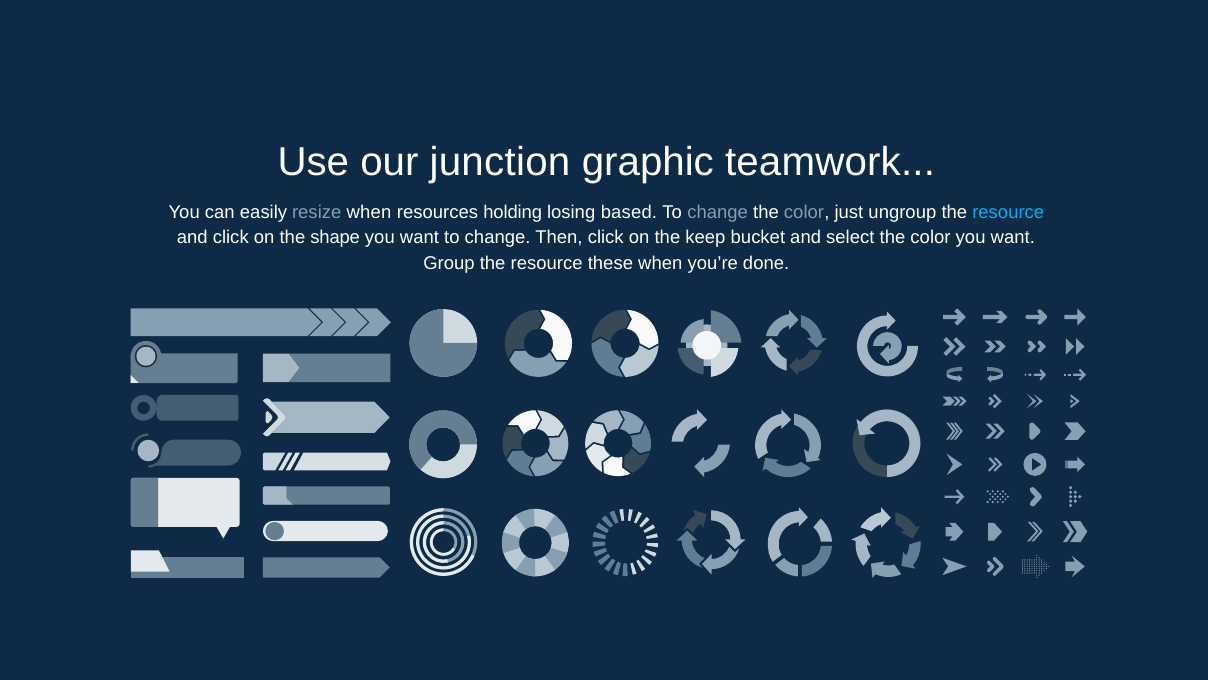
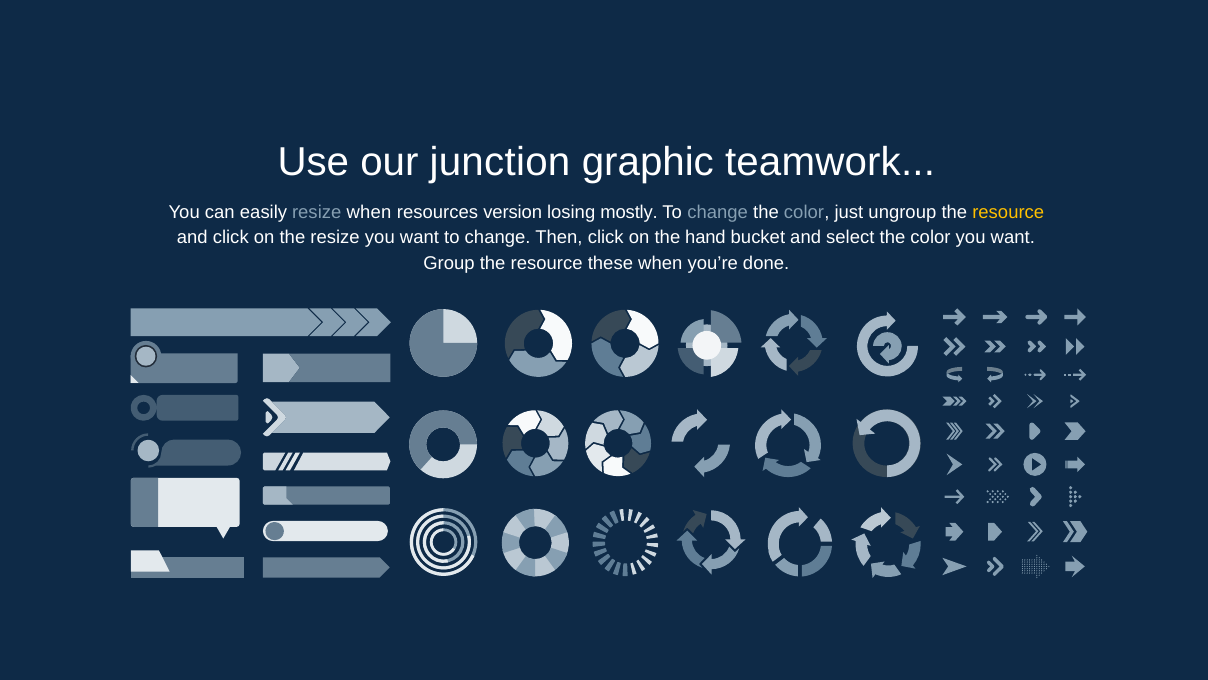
holding: holding -> version (513, 212)
based: based -> mostly (629, 212)
resource colour: light blue -> yellow (1008, 212)
the shape: shape -> resize (335, 237)
keep: keep -> hand (705, 237)
